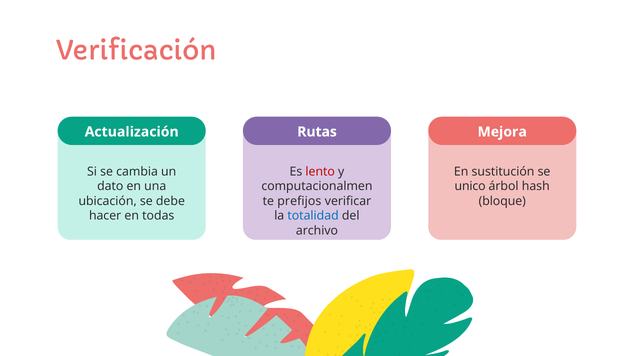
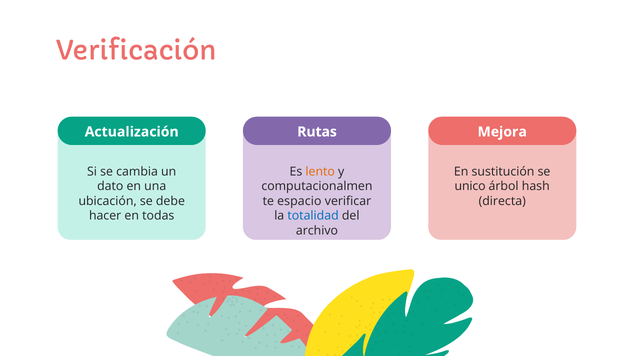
lento colour: red -> orange (320, 172)
prefijos: prefijos -> espacio (299, 201)
bloque: bloque -> directa (502, 201)
